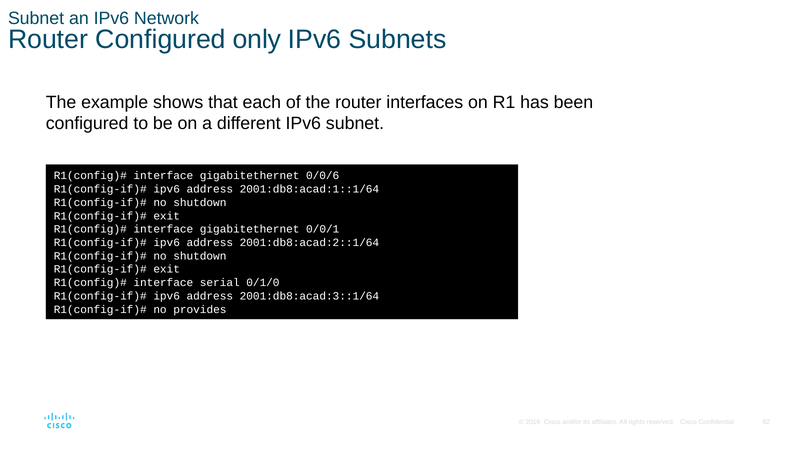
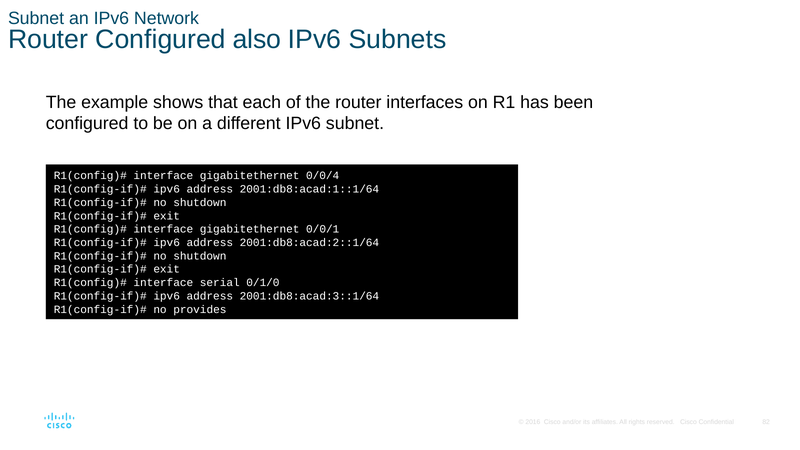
only: only -> also (257, 39)
0/0/6: 0/0/6 -> 0/0/4 (323, 176)
